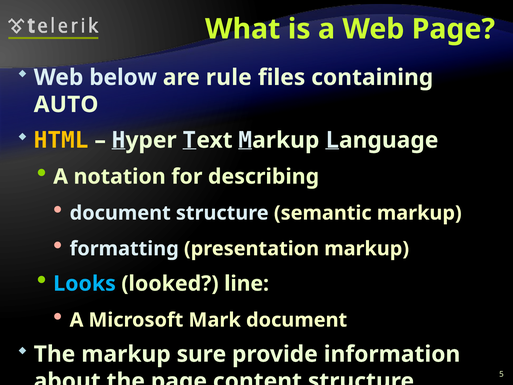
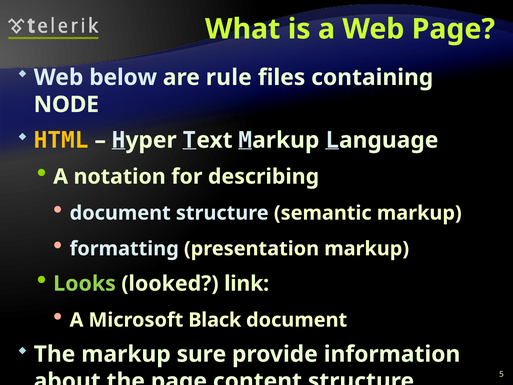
AUTO: AUTO -> NODE (66, 104)
Looks colour: light blue -> light green (85, 283)
line: line -> link (247, 283)
Mark: Mark -> Black (215, 320)
